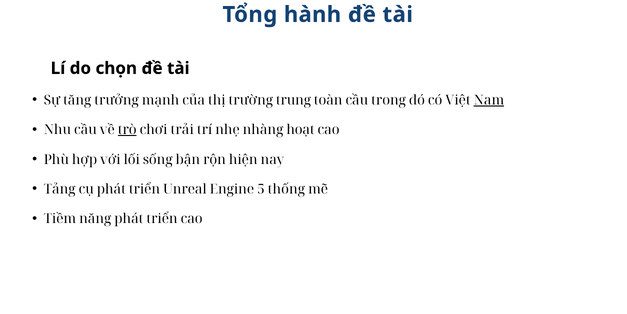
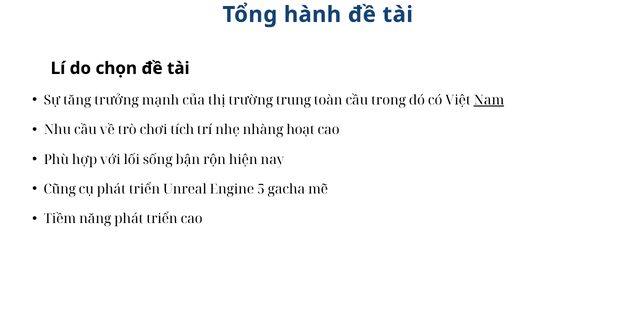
trò underline: present -> none (127, 130)
trải: trải -> tích (182, 130)
Tảng: Tảng -> Cũng (60, 189)
thống: thống -> gacha (286, 189)
